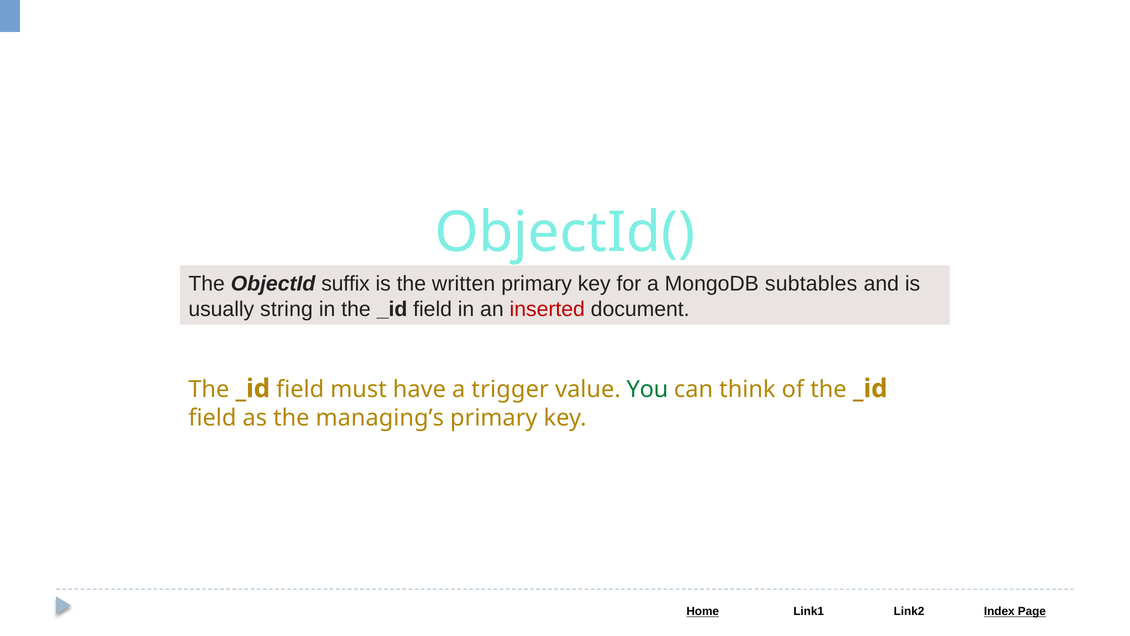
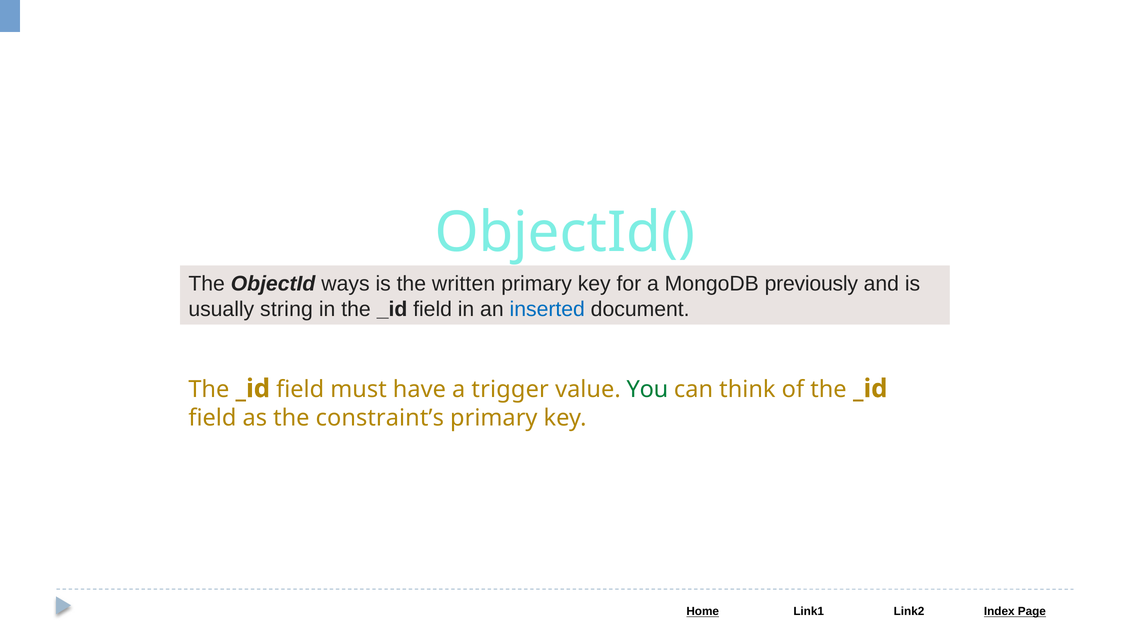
suffix: suffix -> ways (345, 284)
subtables: subtables -> previously (811, 284)
inserted colour: red -> blue (547, 309)
managing’s: managing’s -> constraint’s (380, 418)
